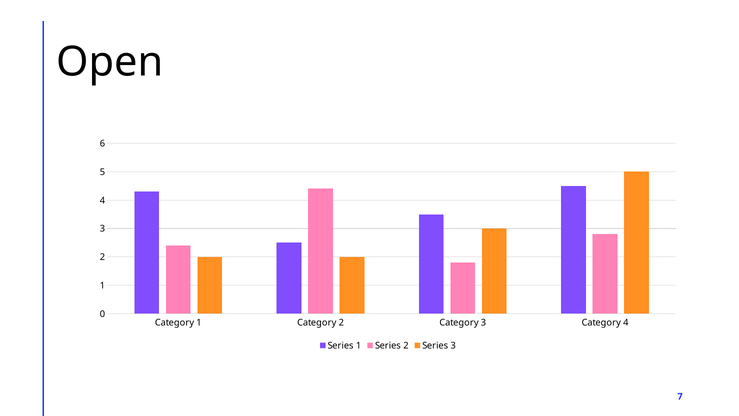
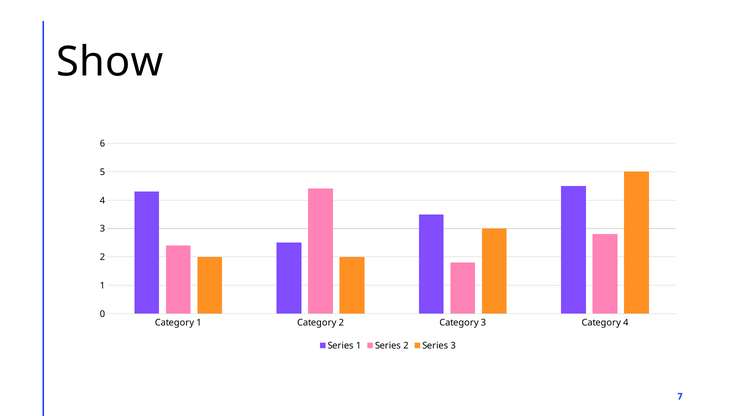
Open: Open -> Show (110, 62)
